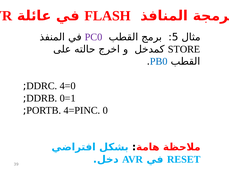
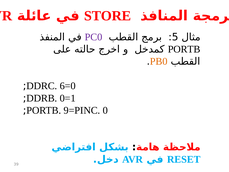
FLASH: FLASH -> STORE (108, 16)
STORE: STORE -> PORTB (184, 49)
PB0 colour: blue -> orange (159, 61)
4=0: 4=0 -> 6=0 (68, 86)
4=PINC: 4=PINC -> 9=PINC (82, 110)
